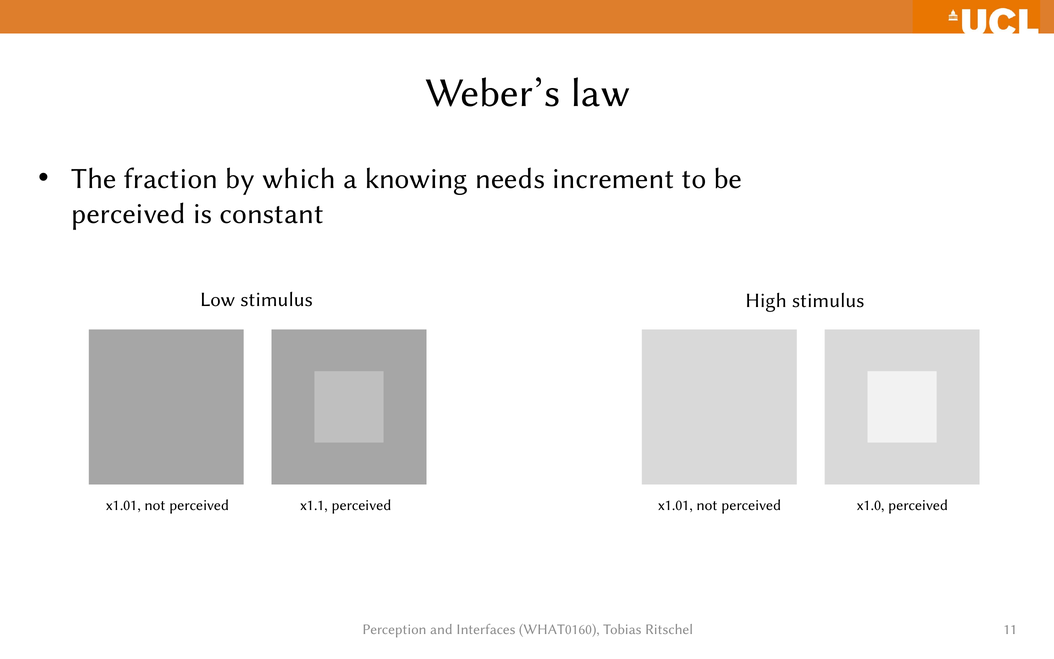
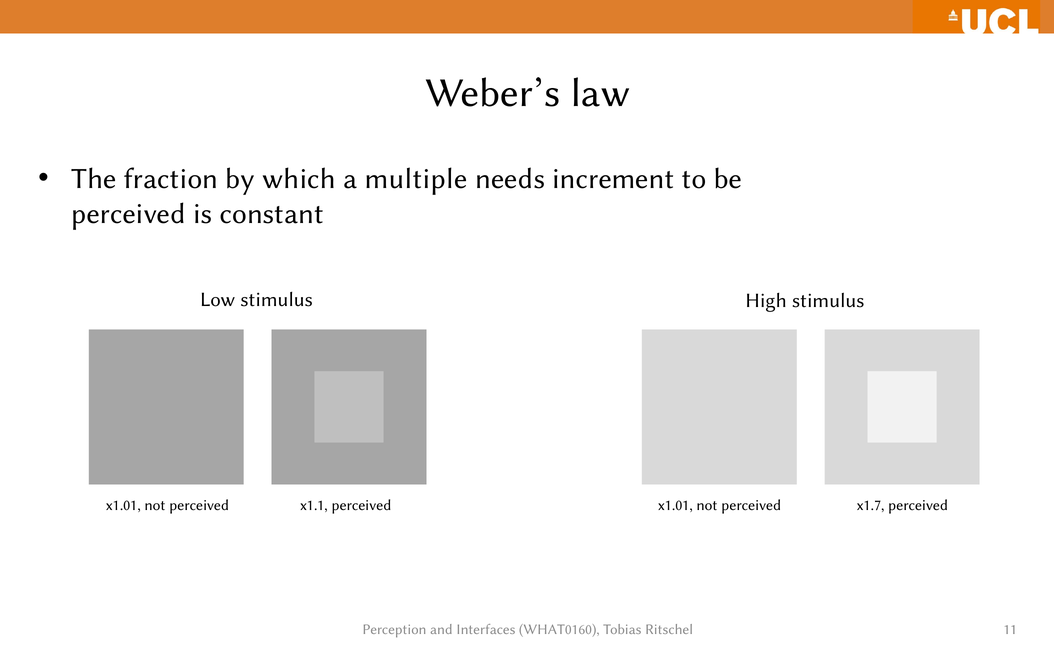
knowing: knowing -> multiple (416, 179)
x1.0: x1.0 -> x1.7 (871, 505)
